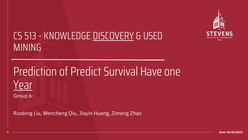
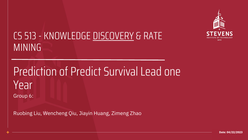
USED: USED -> RATE (153, 36)
Have: Have -> Lead (151, 71)
Year underline: present -> none (23, 85)
